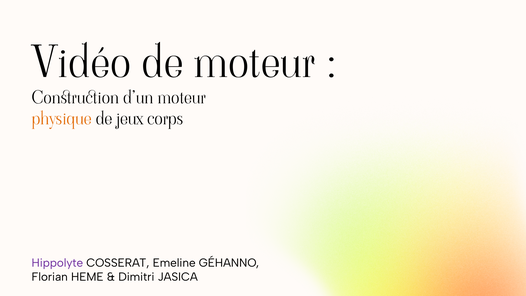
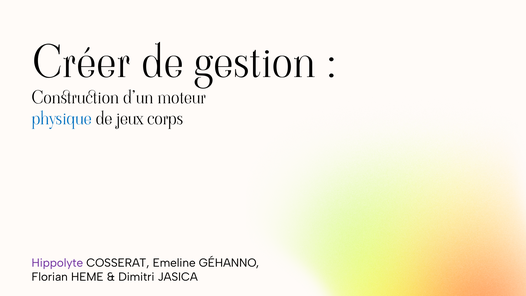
Vidéo: Vidéo -> Créer (81, 63)
de moteur: moteur -> gestion (254, 63)
physique colour: orange -> blue (62, 119)
